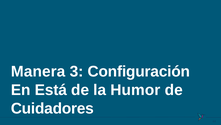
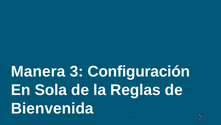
Está: Está -> Sola (51, 90)
Humor: Humor -> Reglas (135, 90)
Cuidadores: Cuidadores -> Bienvenida (52, 108)
